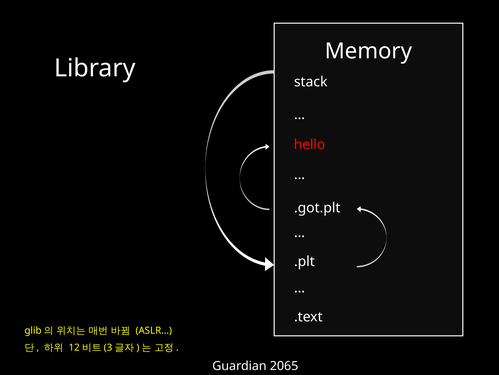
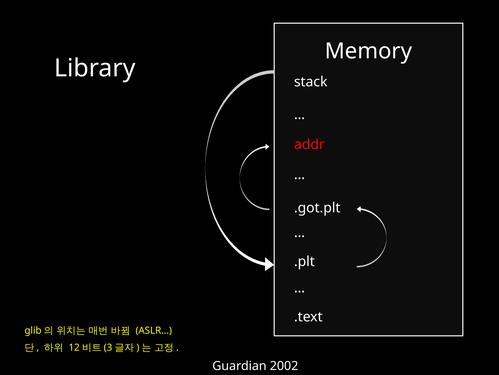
hello: hello -> addr (309, 144)
2065: 2065 -> 2002 (284, 365)
